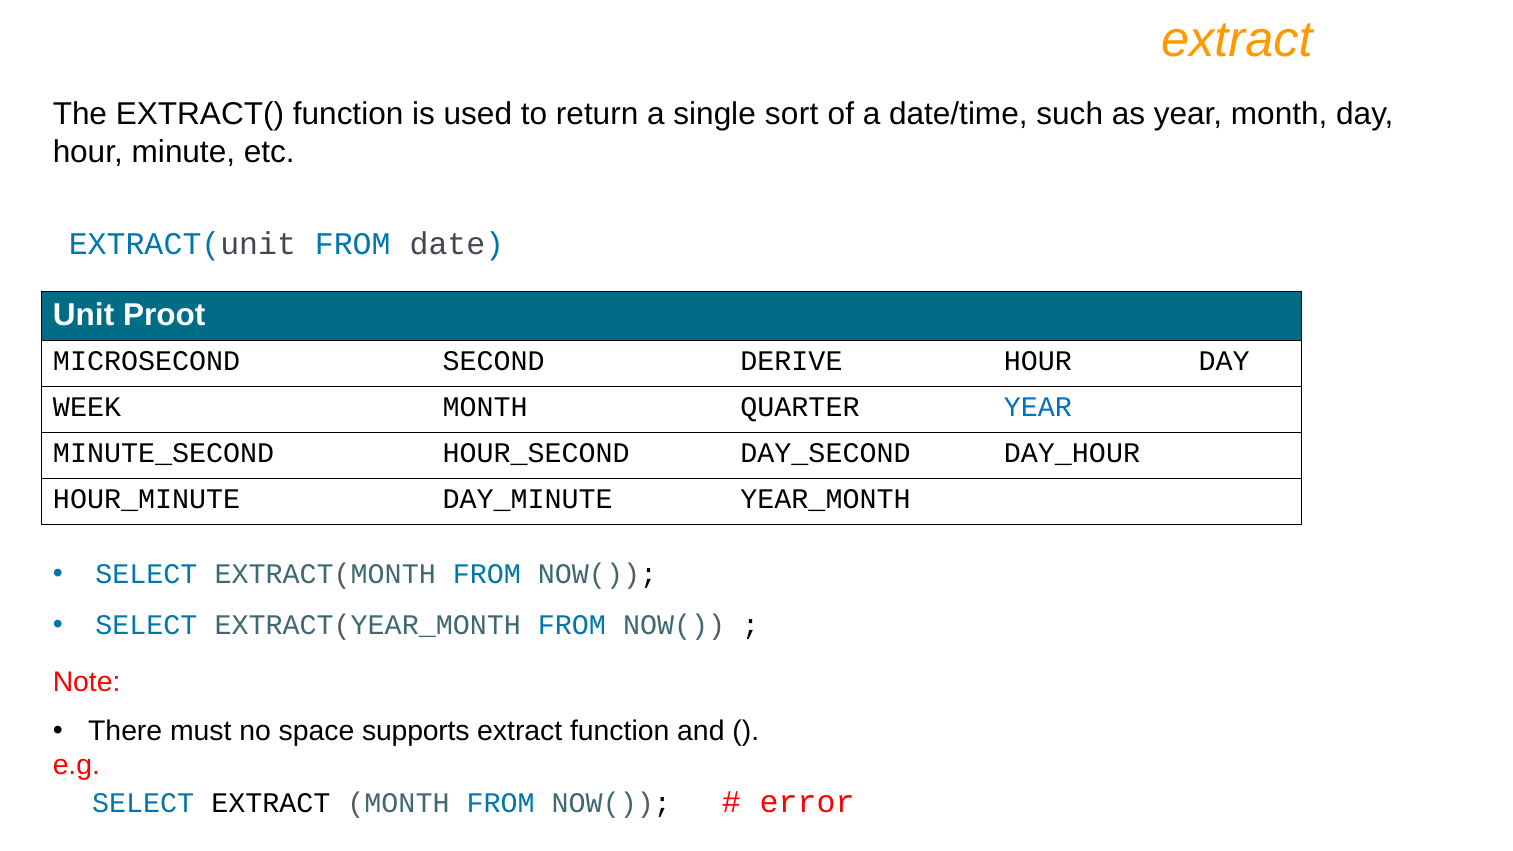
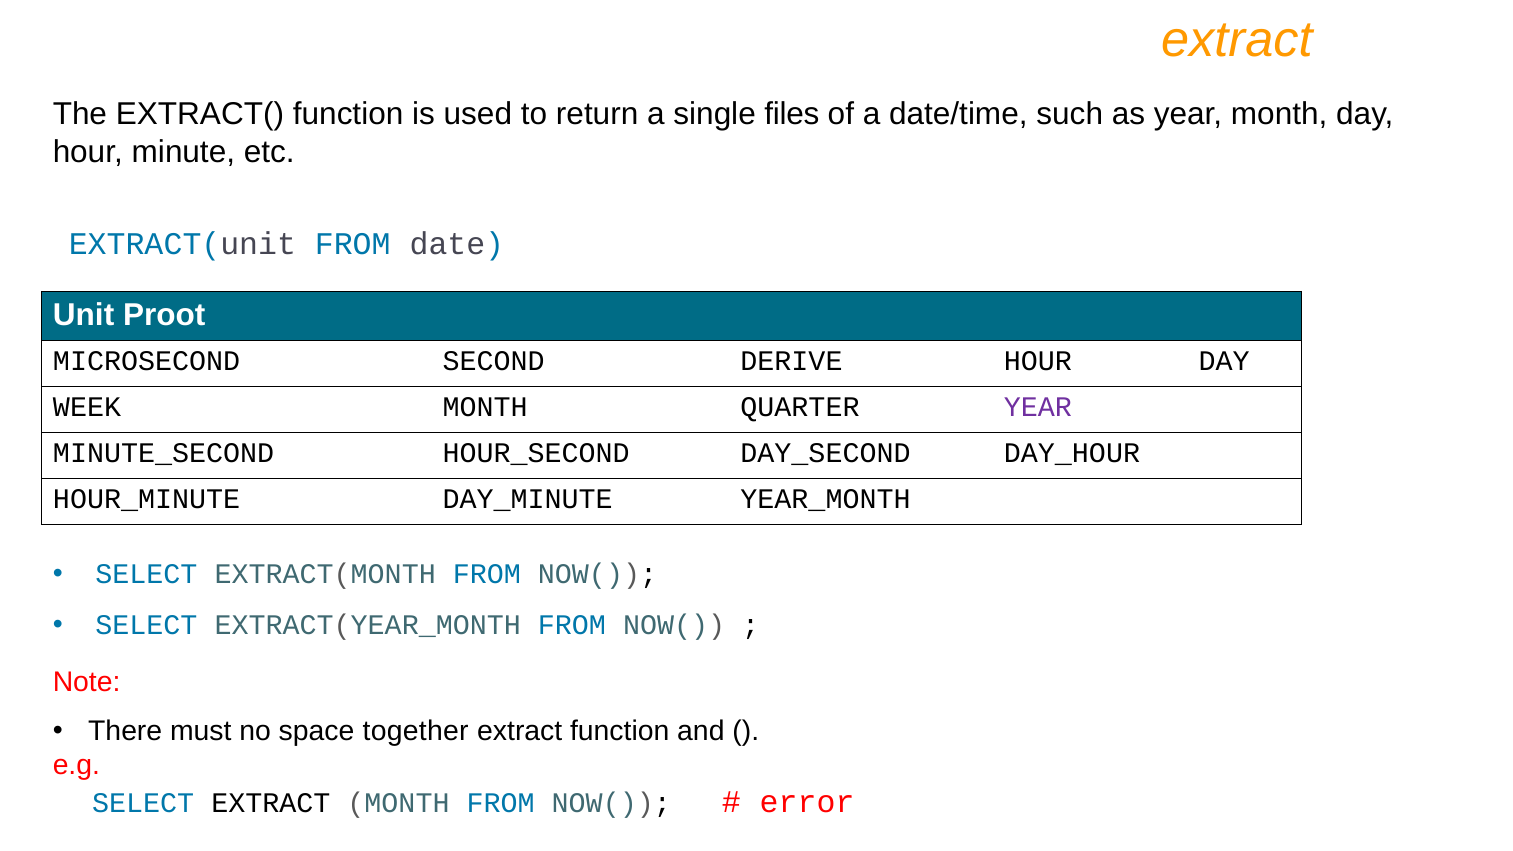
sort: sort -> files (792, 114)
YEAR colour: blue -> purple (1038, 407)
supports: supports -> together (416, 732)
